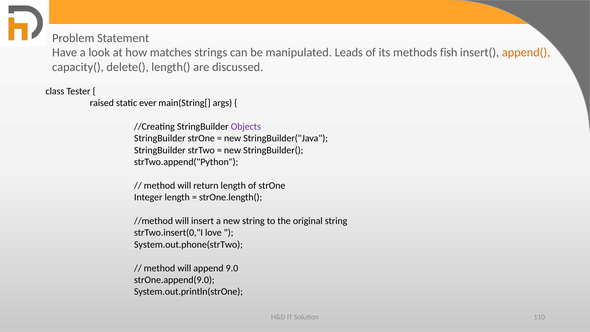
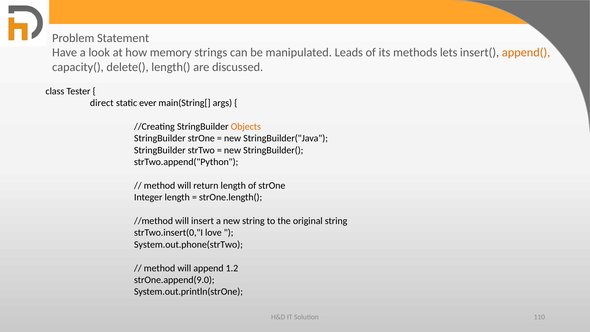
matches: matches -> memory (171, 52)
fish: fish -> lets (449, 52)
raised: raised -> direct (102, 103)
Objects colour: purple -> orange (246, 127)
9.0: 9.0 -> 1.2 (232, 268)
